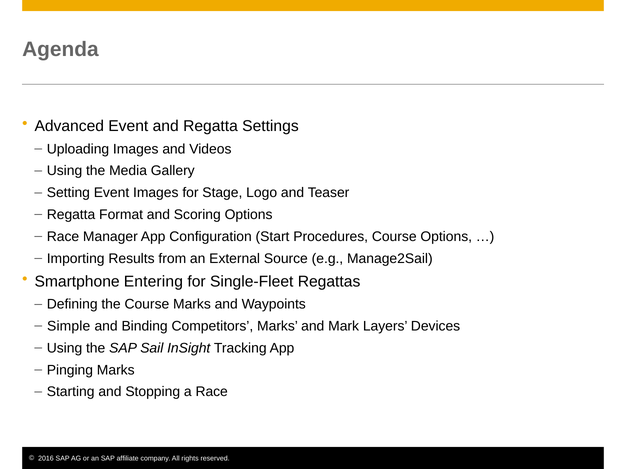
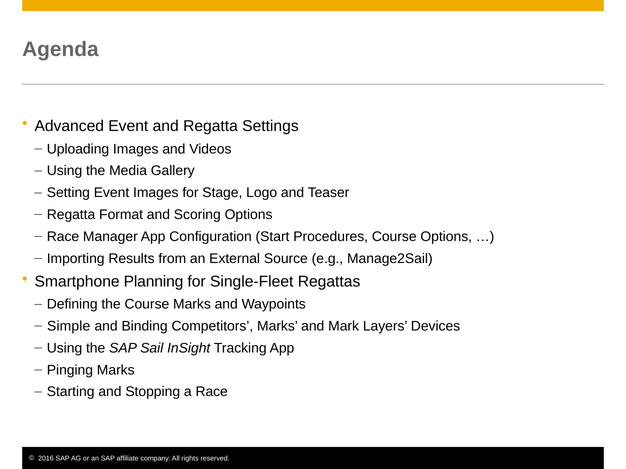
Entering: Entering -> Planning (154, 282)
